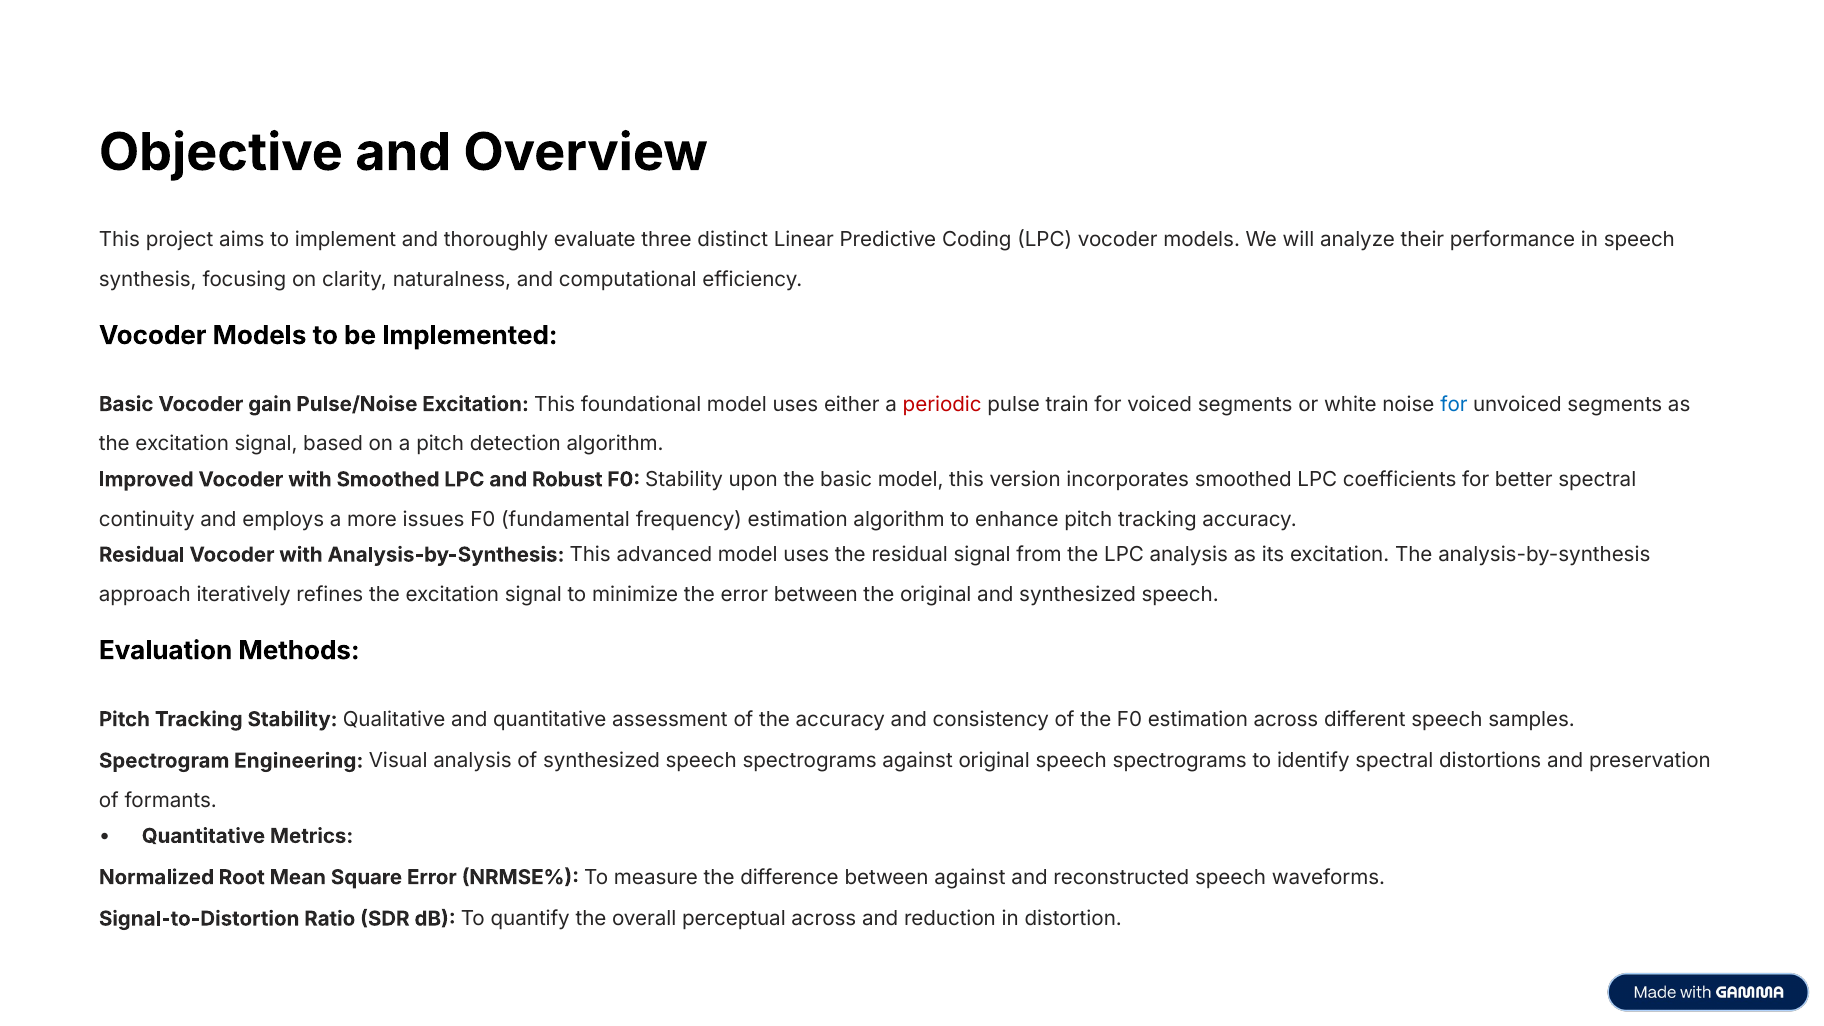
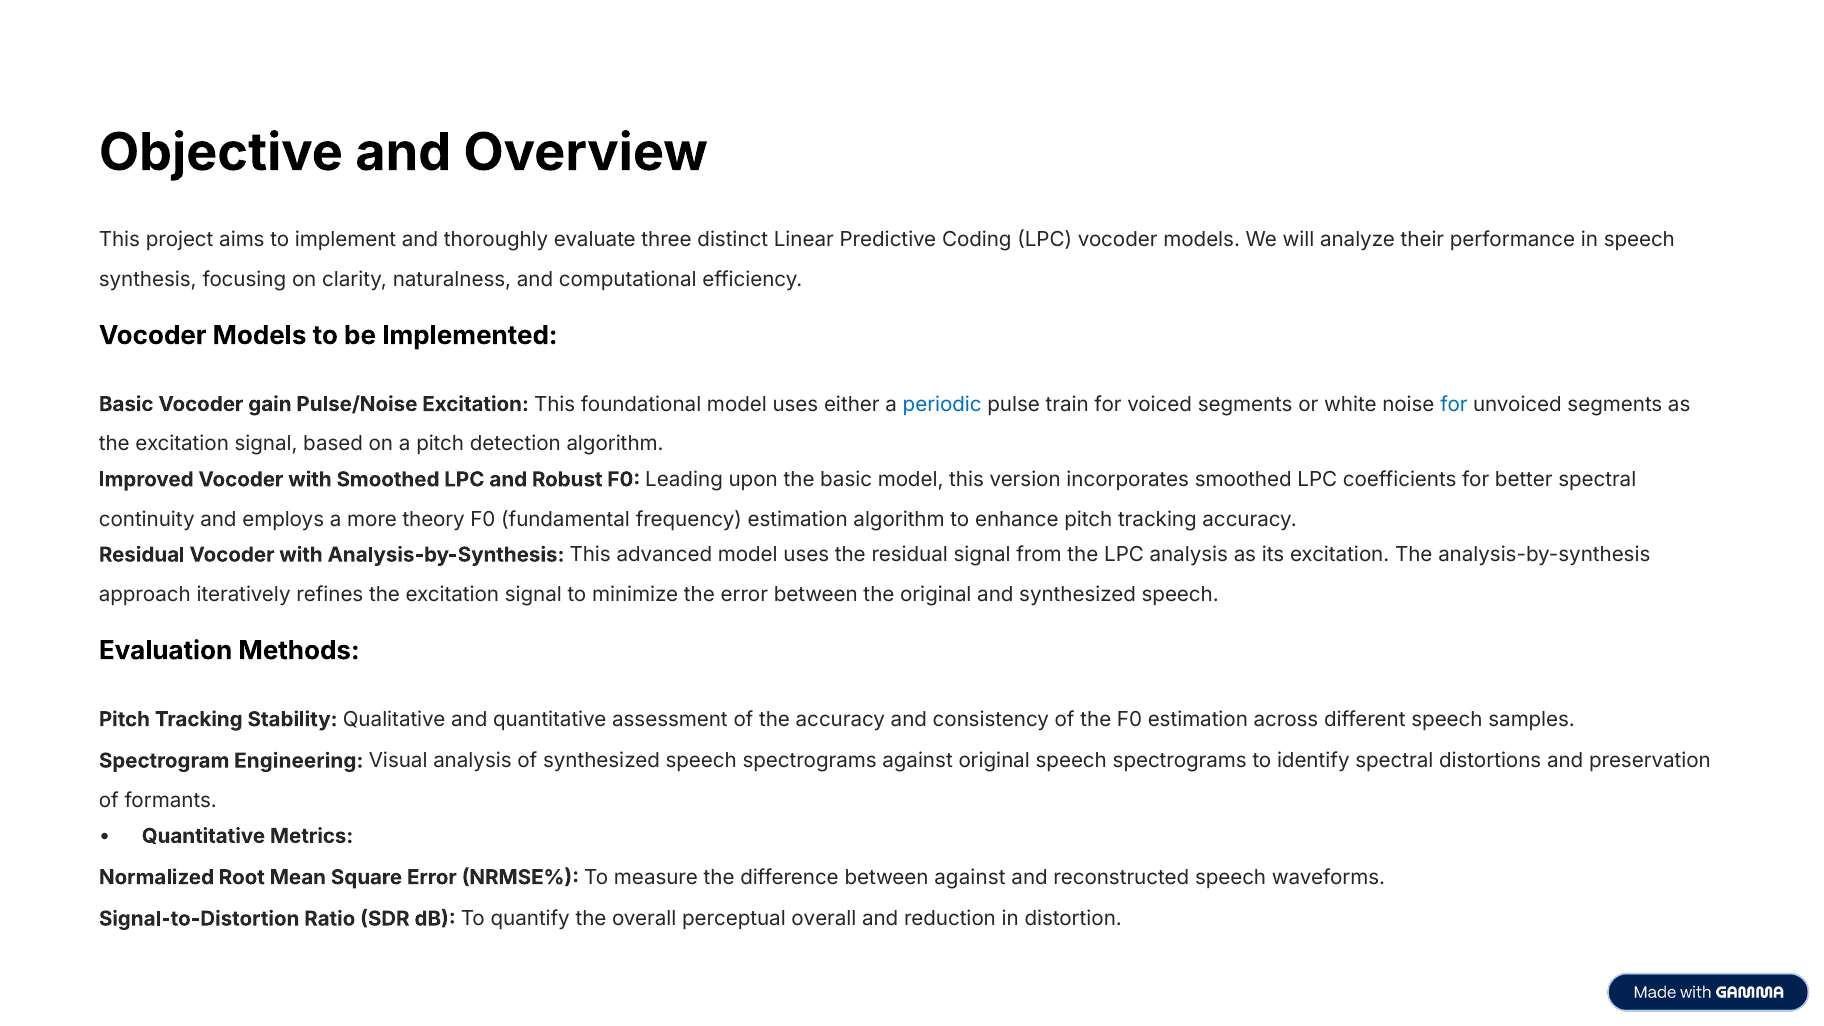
periodic colour: red -> blue (942, 404)
F0 Stability: Stability -> Leading (684, 480)
issues: issues -> theory (434, 519)
perceptual across: across -> overall (824, 919)
